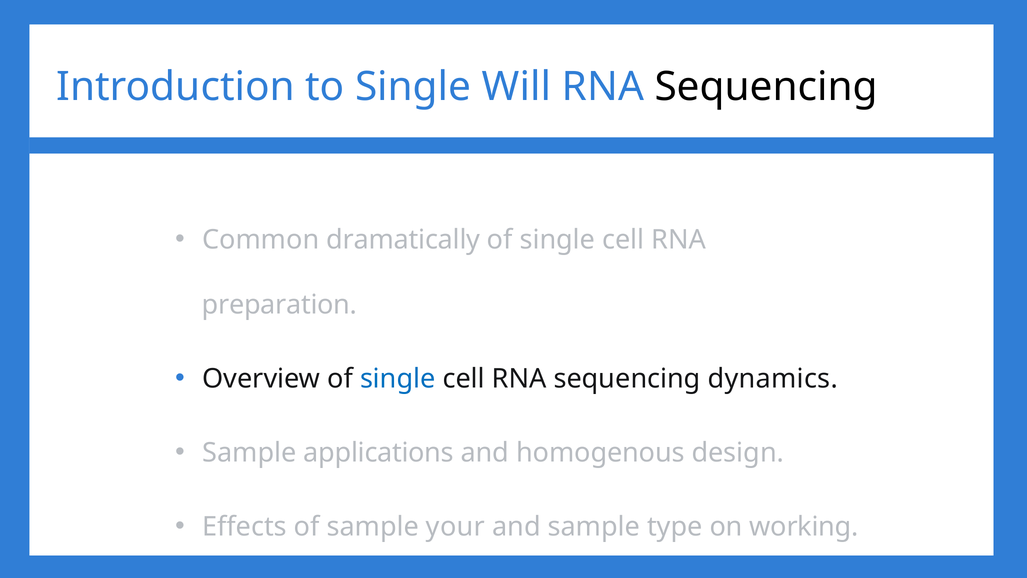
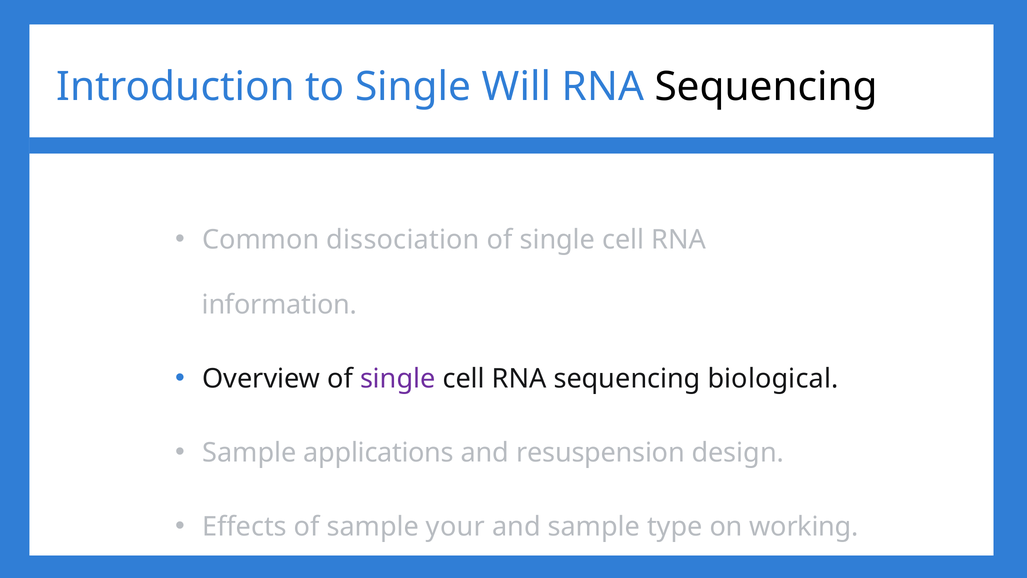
dramatically: dramatically -> dissociation (403, 240)
preparation: preparation -> information (279, 304)
single colour: blue -> purple (398, 378)
dynamics: dynamics -> biological (773, 378)
homogenous: homogenous -> resuspension (600, 453)
